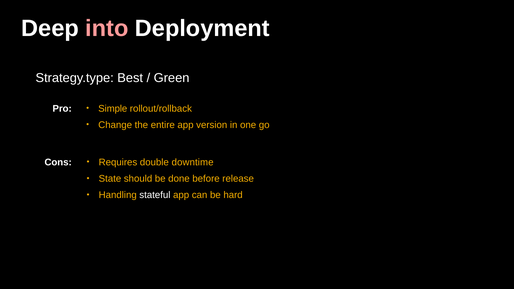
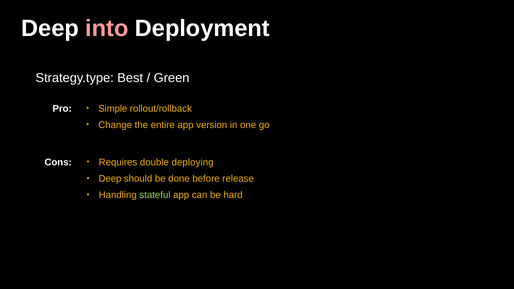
downtime: downtime -> deploying (193, 162)
State: State -> Deep (110, 179)
stateful colour: white -> light green (155, 195)
